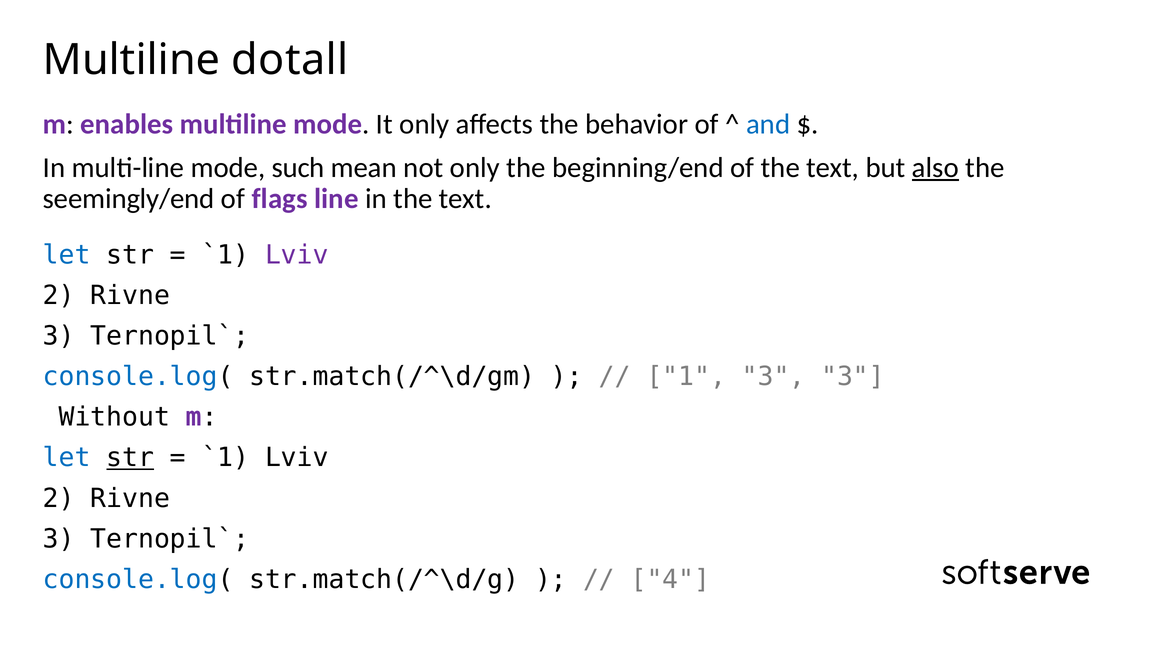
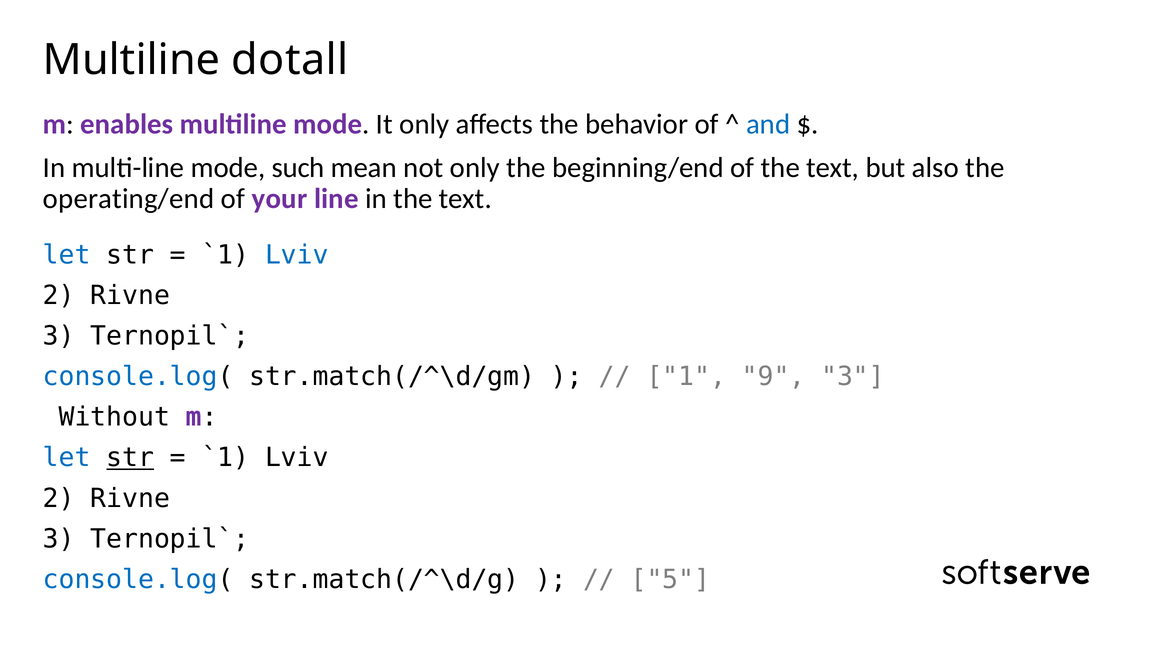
also underline: present -> none (935, 168)
seemingly/end: seemingly/end -> operating/end (129, 199)
flags: flags -> your (280, 199)
Lviv colour: purple -> blue (297, 255)
1 3: 3 -> 9 (774, 377)
4: 4 -> 5 (670, 580)
